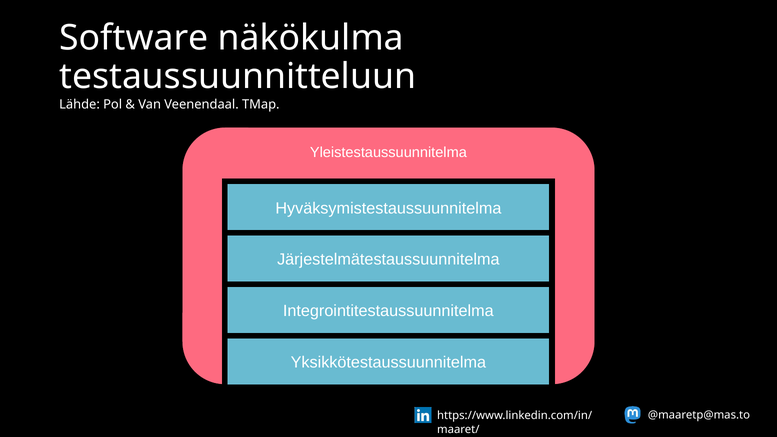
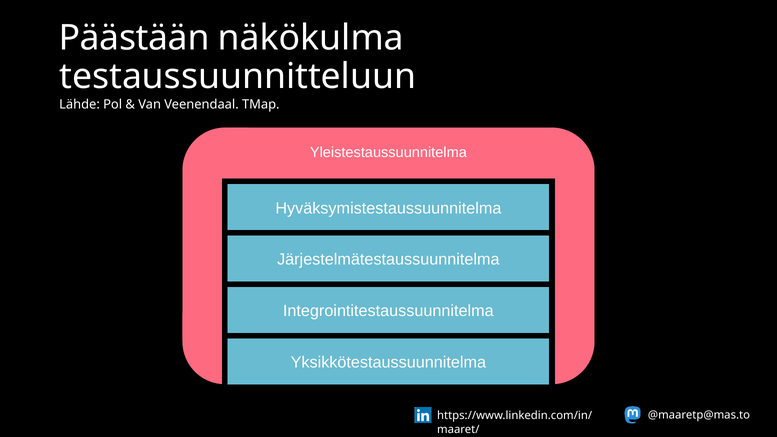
Software: Software -> Päästään (134, 38)
